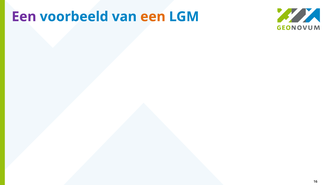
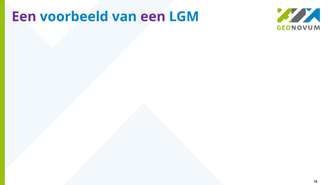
een colour: orange -> purple (153, 17)
